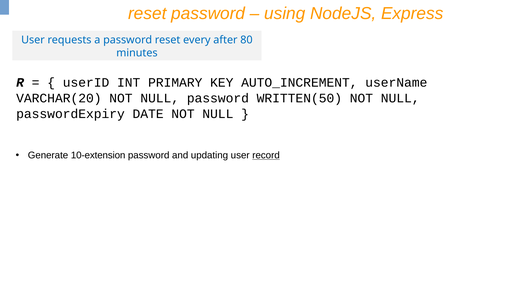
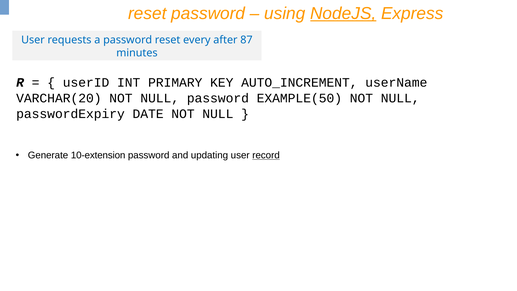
NodeJS underline: none -> present (343, 13)
80: 80 -> 87 (246, 40)
WRITTEN(50: WRITTEN(50 -> EXAMPLE(50 (299, 98)
